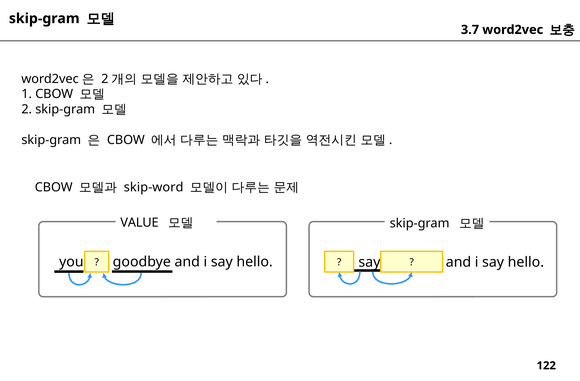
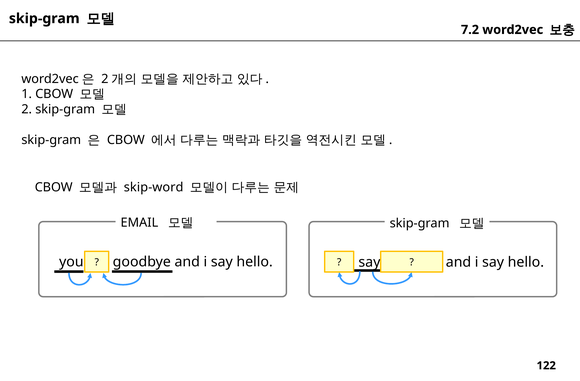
3.7: 3.7 -> 7.2 (470, 30)
VALUE: VALUE -> EMAIL (139, 223)
